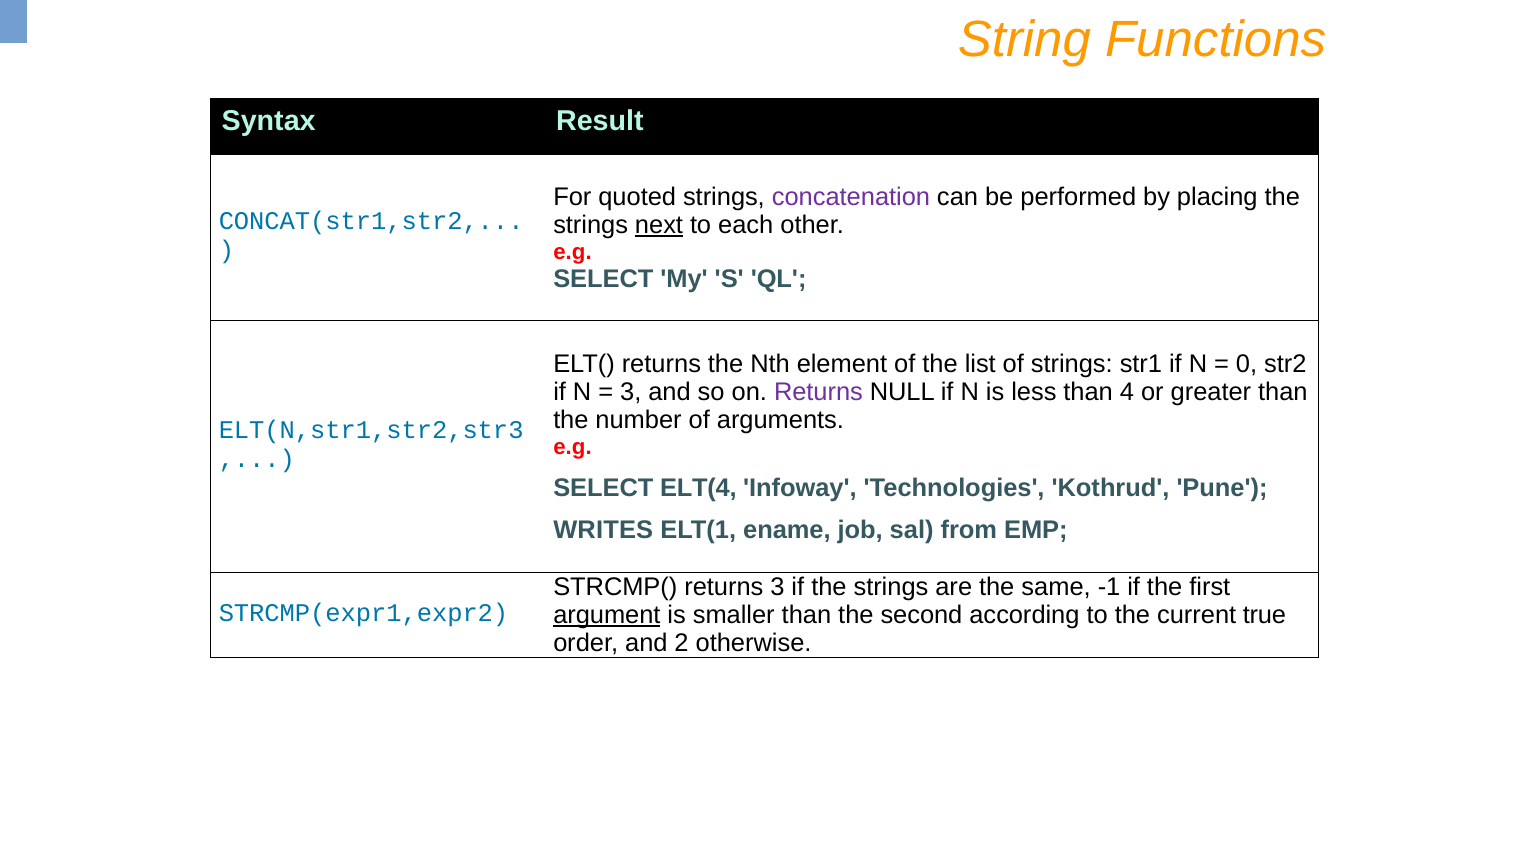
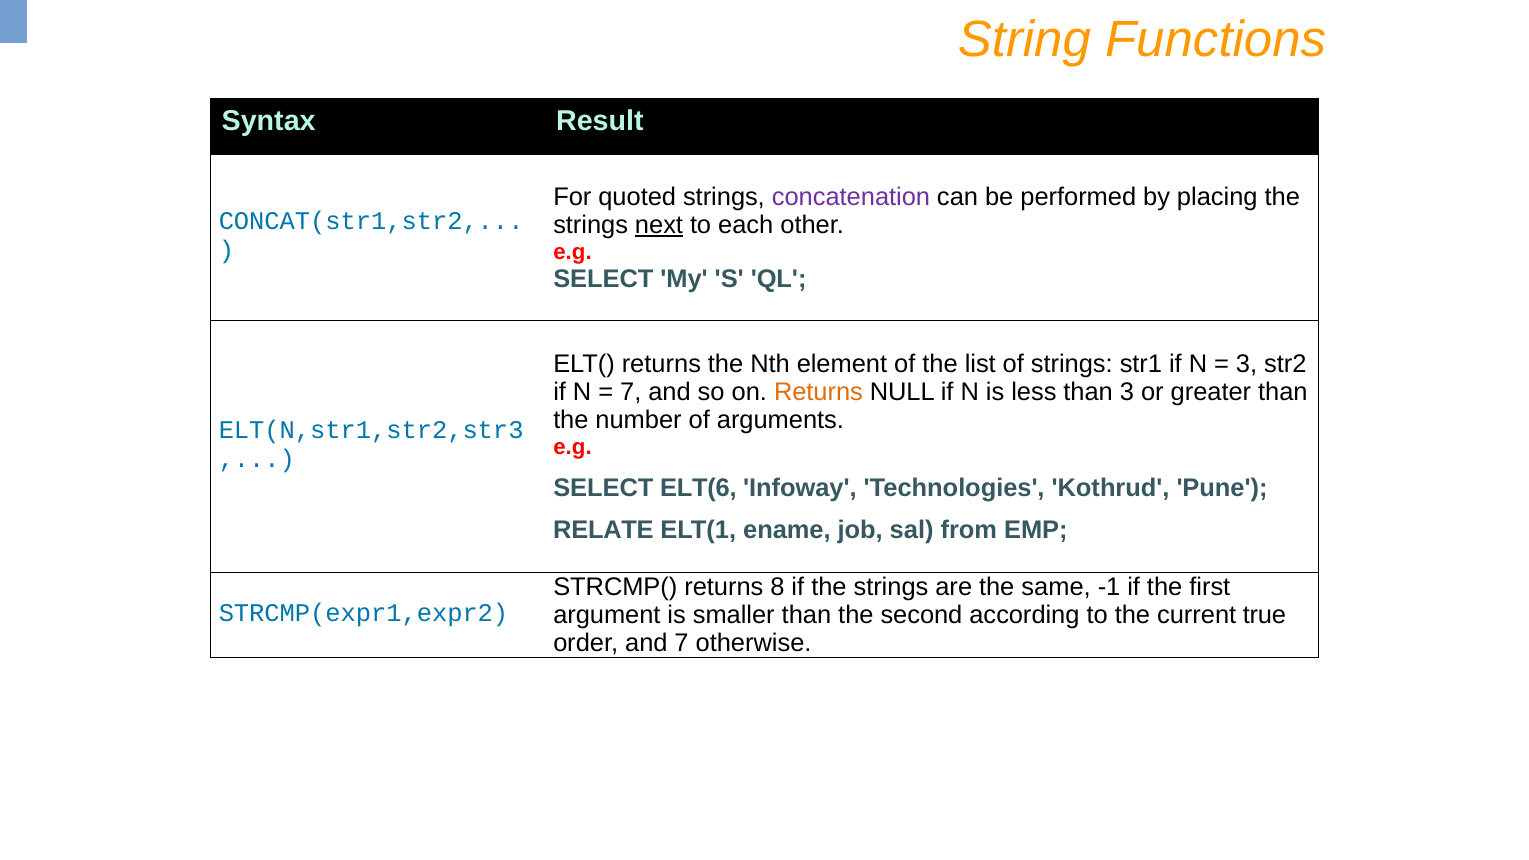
0: 0 -> 3 (1247, 364)
3: 3 -> 7 (631, 392)
Returns colour: purple -> orange (818, 392)
than 4: 4 -> 3 (1127, 392)
ELT(4: ELT(4 -> ELT(6 (698, 488)
WRITES: WRITES -> RELATE (603, 530)
returns 3: 3 -> 8 (777, 587)
argument underline: present -> none (607, 615)
and 2: 2 -> 7 (682, 643)
